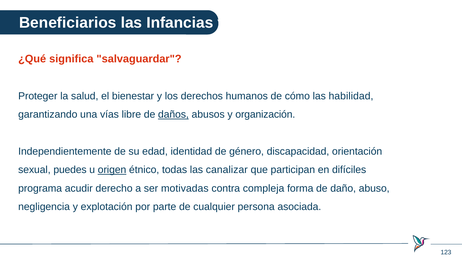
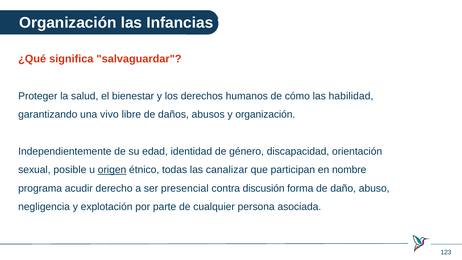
Beneficiarios: Beneficiarios -> Organización (68, 23)
vías: vías -> vivo (109, 114)
daños underline: present -> none (173, 114)
puedes: puedes -> posible (70, 170)
difíciles: difíciles -> nombre (349, 170)
motivadas: motivadas -> presencial (185, 188)
compleja: compleja -> discusión (264, 188)
